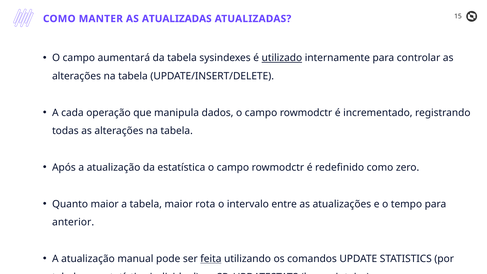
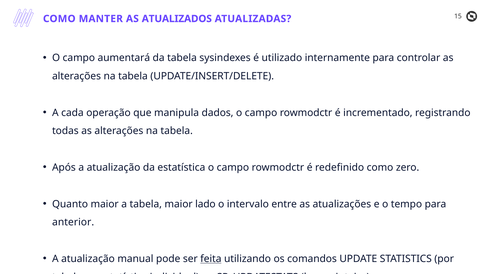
AS ATUALIZADAS: ATUALIZADAS -> ATUALIZADOS (177, 19)
utilizado underline: present -> none (282, 58)
rota: rota -> lado (205, 204)
